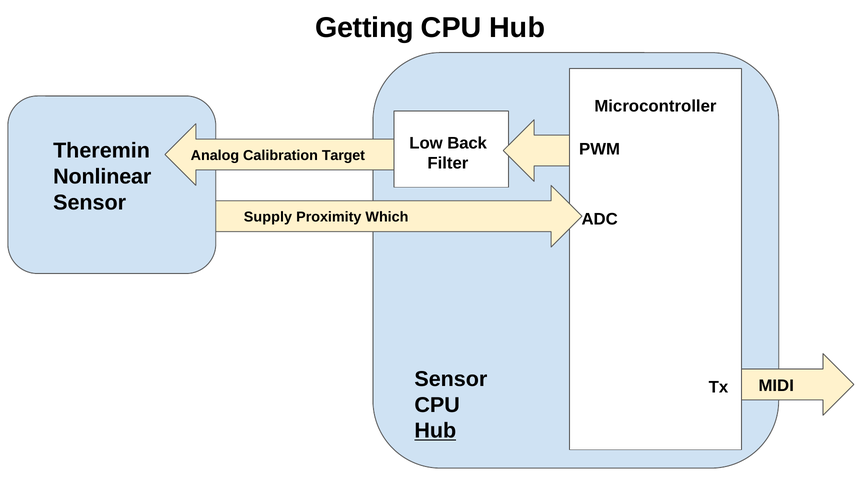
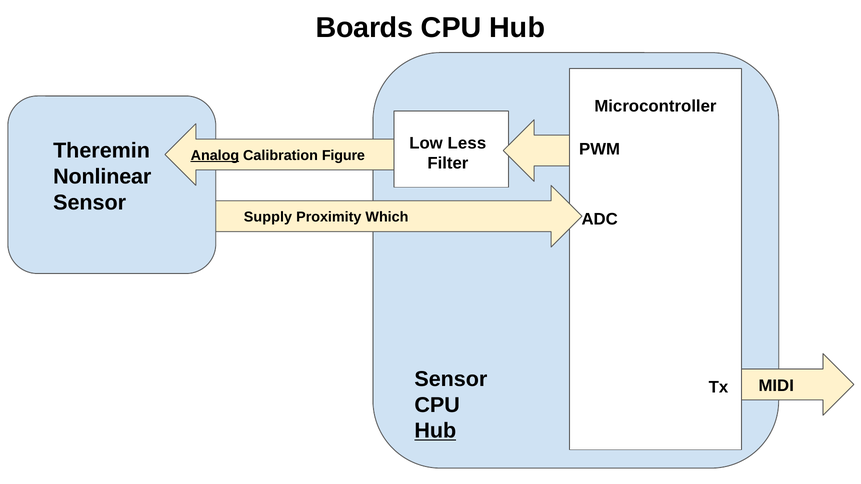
Getting: Getting -> Boards (364, 28)
Back: Back -> Less (467, 143)
Analog underline: none -> present (215, 156)
Target: Target -> Figure (343, 156)
